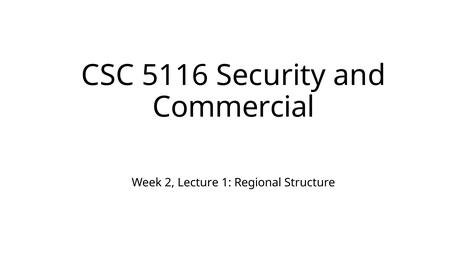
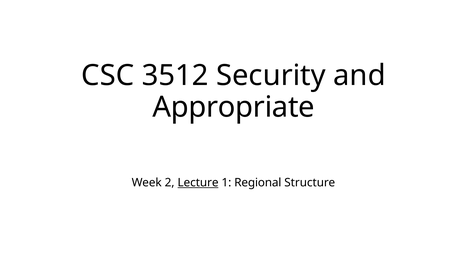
5116: 5116 -> 3512 (175, 76)
Commercial: Commercial -> Appropriate (234, 107)
Lecture underline: none -> present (198, 182)
